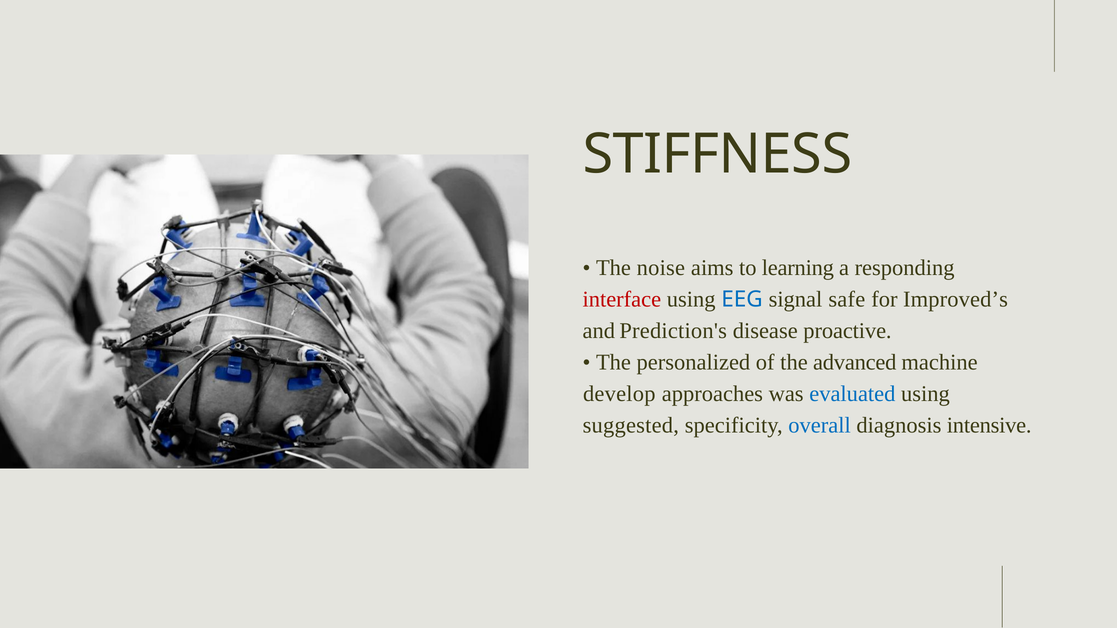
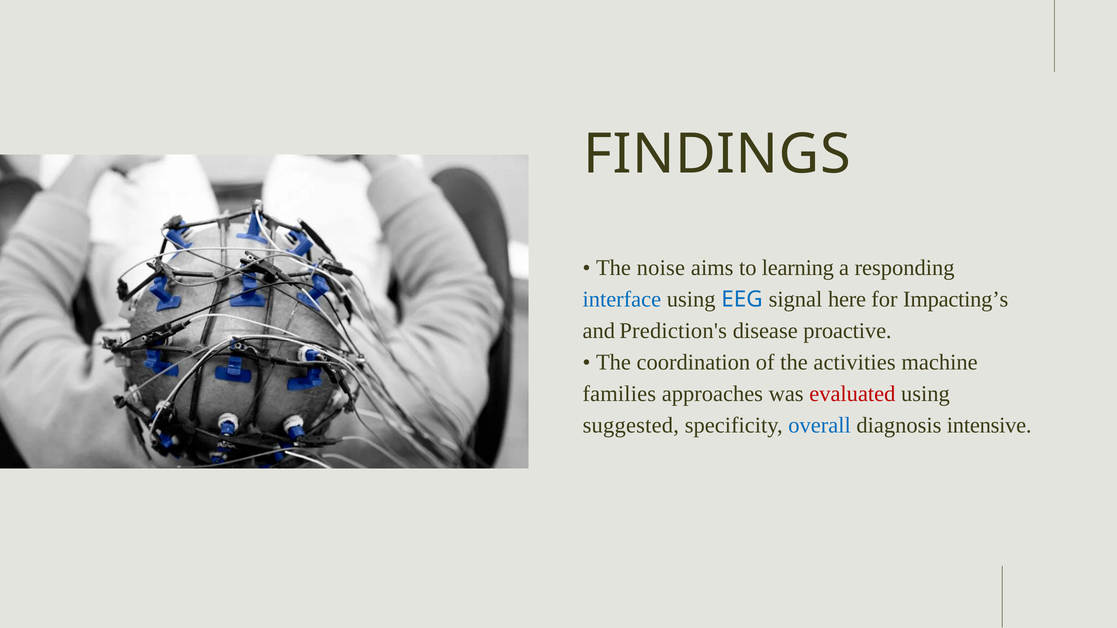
STIFFNESS: STIFFNESS -> FINDINGS (717, 154)
interface colour: red -> blue (622, 300)
safe: safe -> here (847, 300)
Improved’s: Improved’s -> Impacting’s (956, 300)
personalized: personalized -> coordination (693, 363)
advanced: advanced -> activities (855, 363)
develop: develop -> families (619, 394)
evaluated colour: blue -> red (852, 394)
